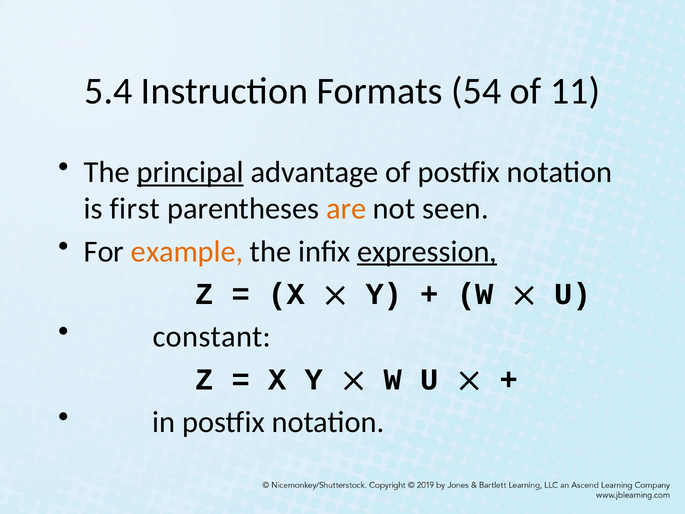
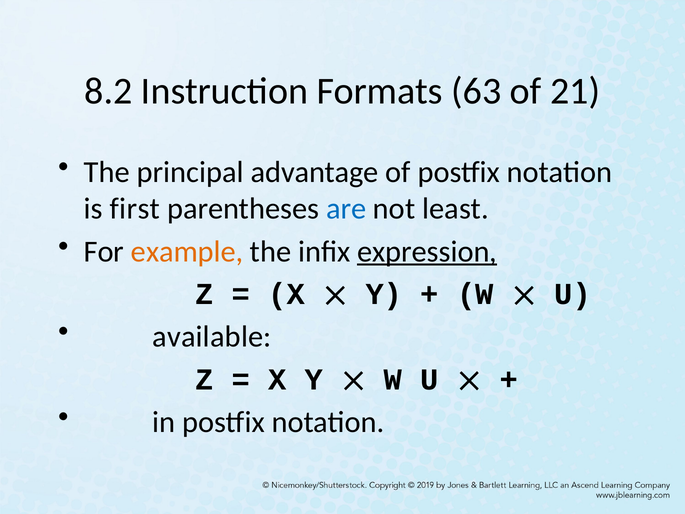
5.4: 5.4 -> 8.2 (108, 91)
54: 54 -> 63 (476, 91)
11: 11 -> 21 (575, 91)
principal underline: present -> none (190, 172)
are colour: orange -> blue (346, 209)
seen: seen -> least (456, 209)
constant: constant -> available (212, 337)
